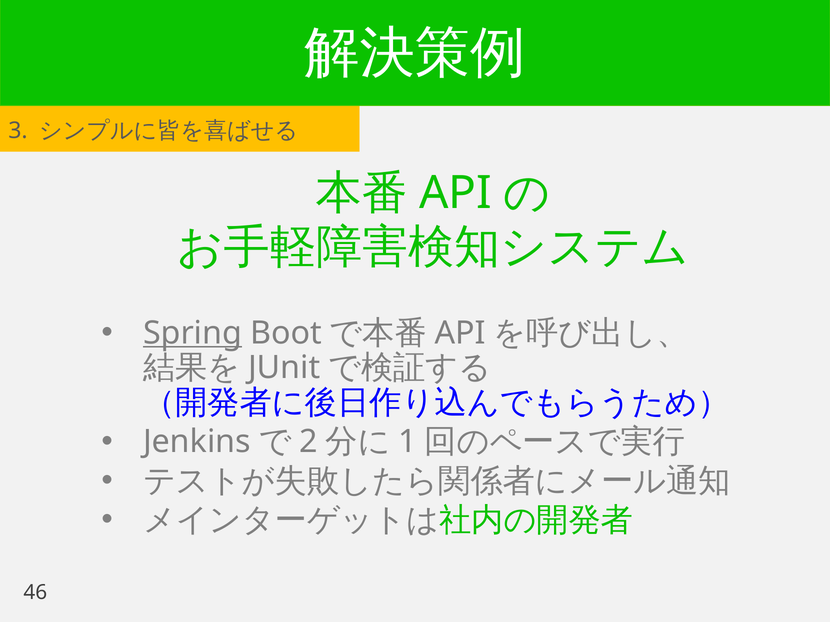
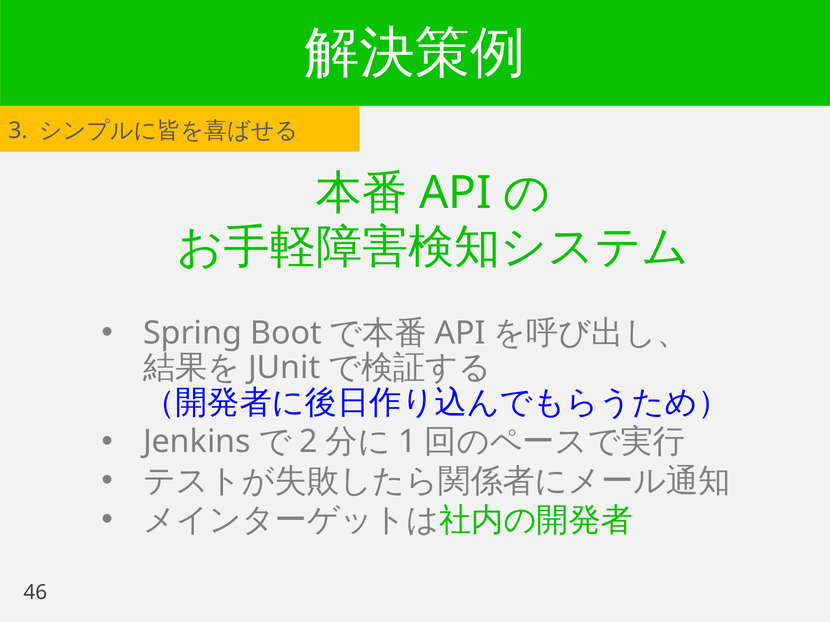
Spring underline: present -> none (192, 333)
